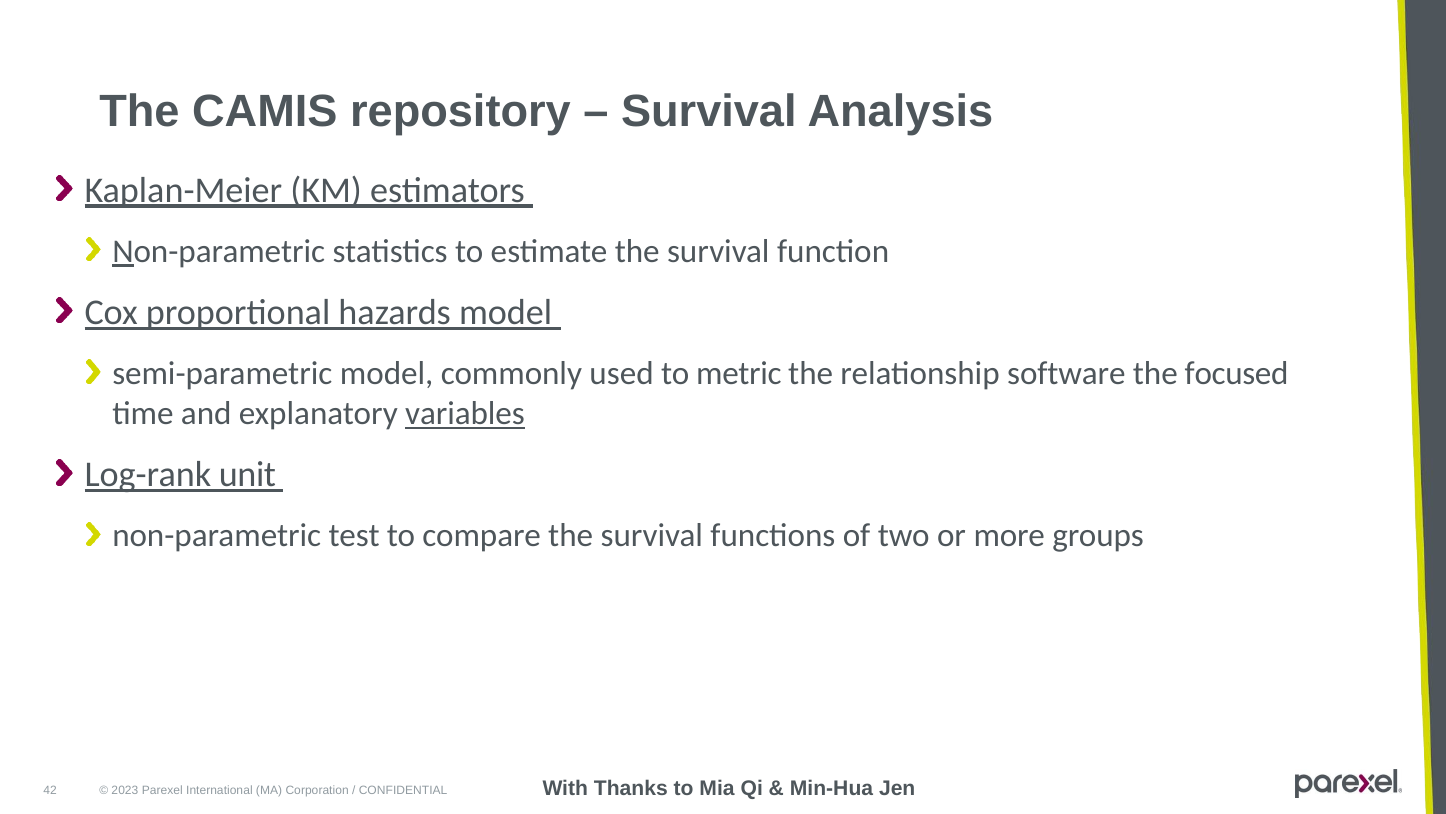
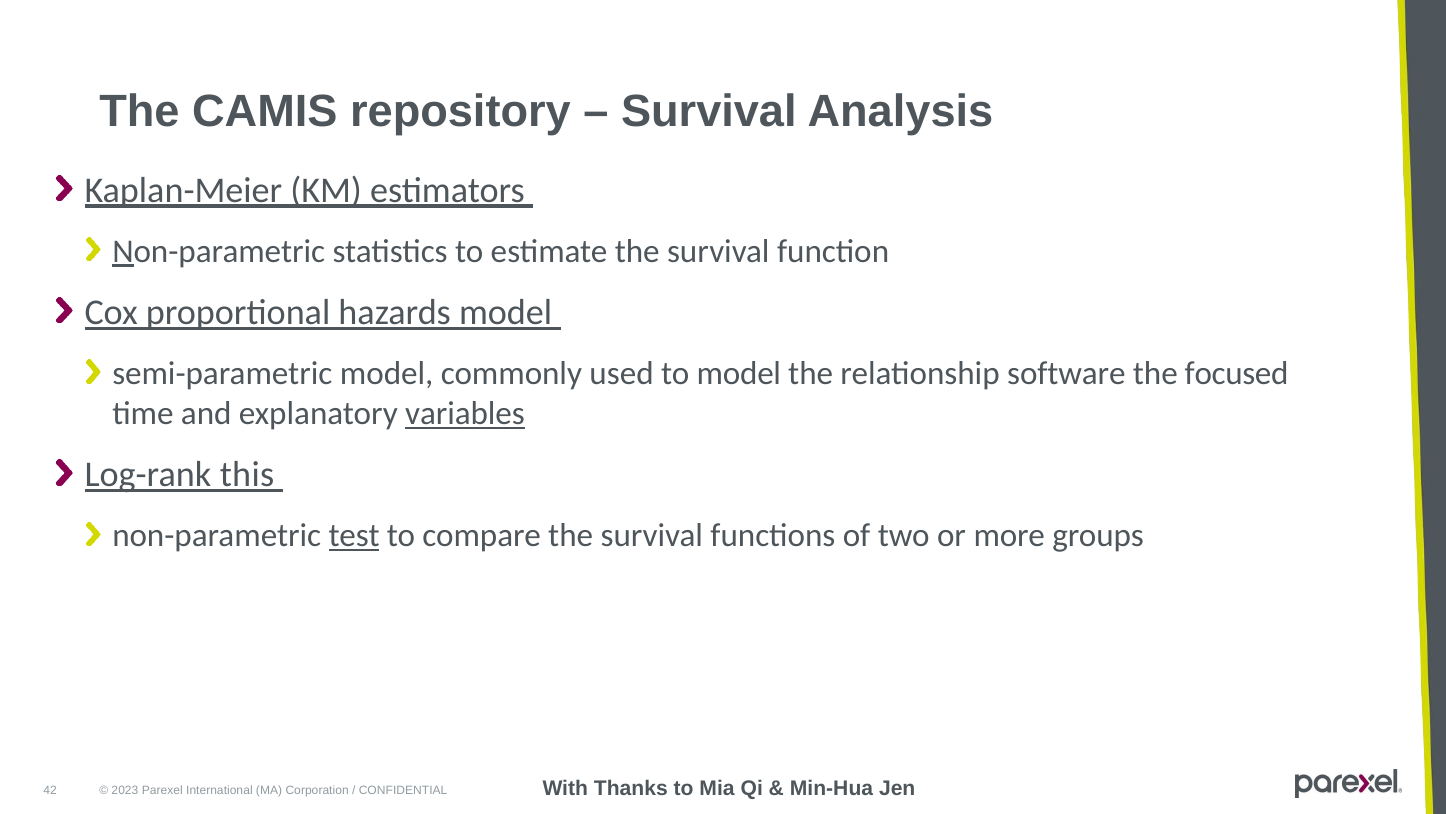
to metric: metric -> model (739, 374)
unit: unit -> this (247, 475)
test underline: none -> present (354, 536)
